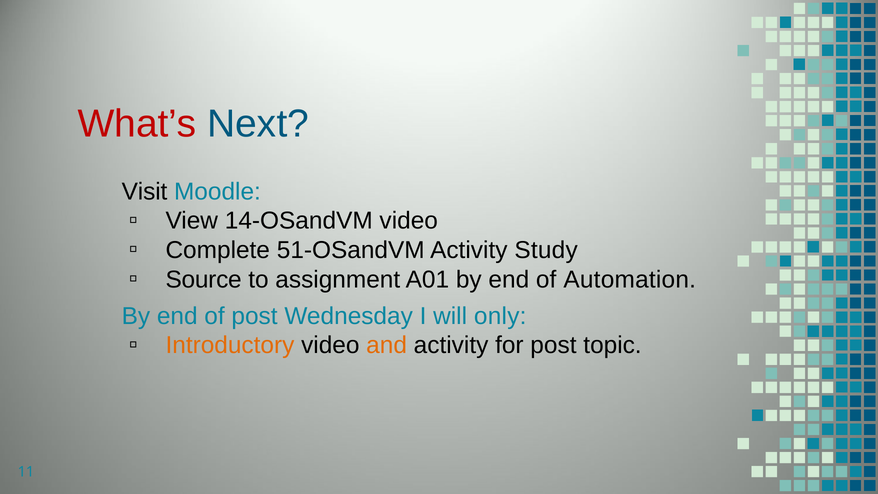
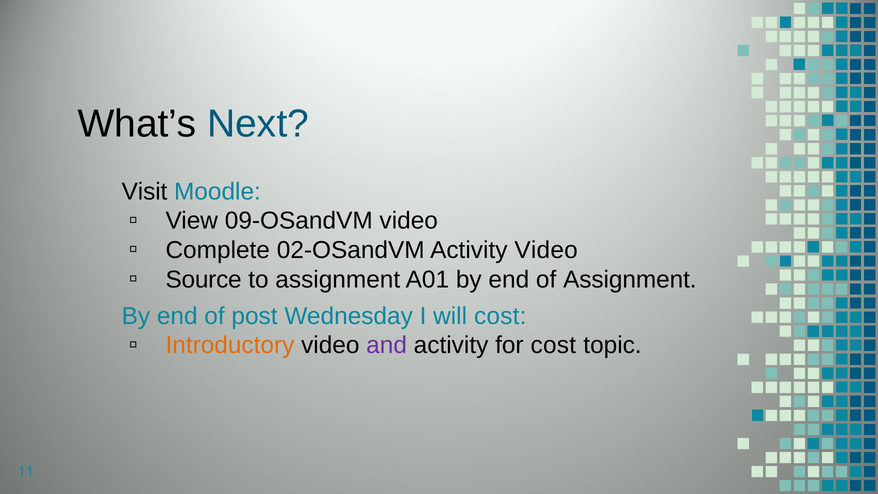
What’s colour: red -> black (137, 124)
14-OSandVM: 14-OSandVM -> 09-OSandVM (299, 221)
51-OSandVM: 51-OSandVM -> 02-OSandVM (351, 250)
Activity Study: Study -> Video (546, 250)
of Automation: Automation -> Assignment (630, 279)
will only: only -> cost (500, 316)
and colour: orange -> purple (387, 345)
for post: post -> cost (553, 345)
